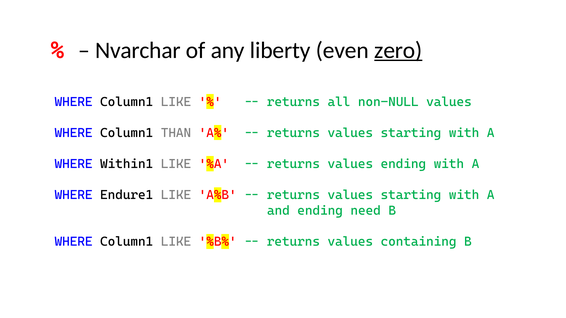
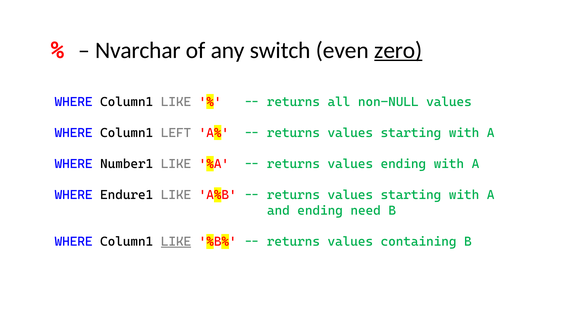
liberty: liberty -> switch (280, 50)
THAN: THAN -> LEFT (176, 133)
Within1: Within1 -> Number1 (127, 164)
LIKE underline: none -> present (176, 242)
